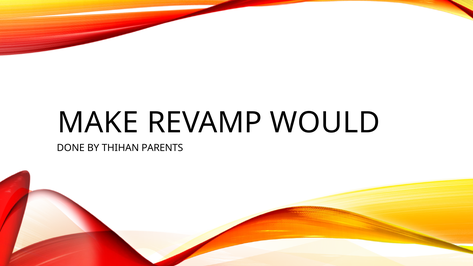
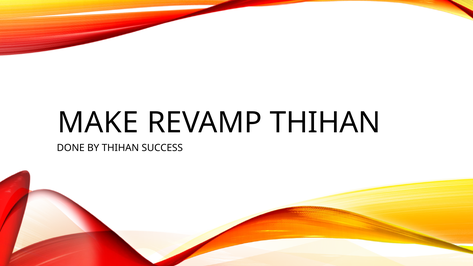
REVAMP WOULD: WOULD -> THIHAN (325, 123)
PARENTS: PARENTS -> SUCCESS (162, 148)
